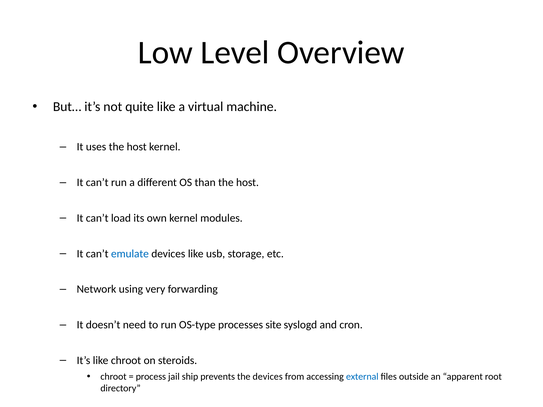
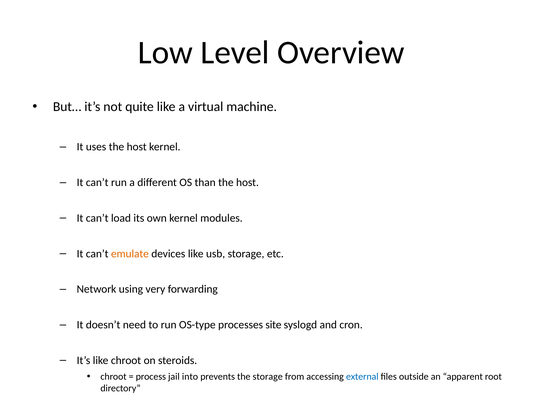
emulate colour: blue -> orange (130, 254)
ship: ship -> into (190, 377)
the devices: devices -> storage (268, 377)
